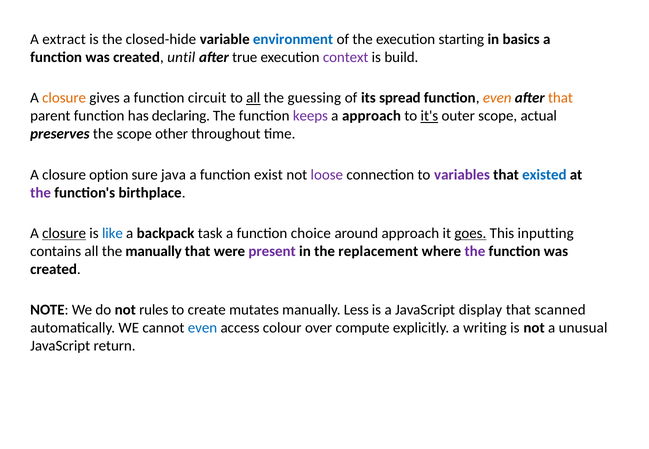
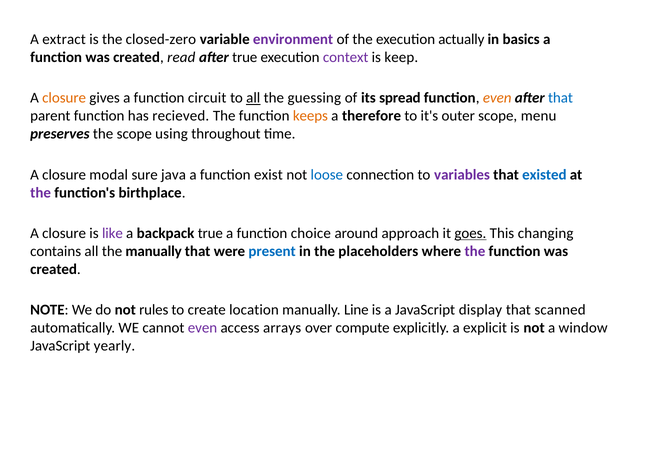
closed-hide: closed-hide -> closed-zero (161, 40)
environment colour: blue -> purple (293, 40)
starting: starting -> actually (461, 40)
until: until -> read (181, 57)
build: build -> keep (401, 57)
that colour: orange -> blue (560, 98)
declaring: declaring -> recieved (181, 116)
keeps colour: purple -> orange (310, 116)
a approach: approach -> therefore (372, 116)
it's underline: present -> none (429, 116)
actual: actual -> menu (539, 116)
other: other -> using (172, 134)
option: option -> modal (109, 175)
loose colour: purple -> blue (327, 175)
closure underline: present -> none (64, 233)
like colour: blue -> purple (112, 233)
backpack task: task -> true (210, 233)
inputting: inputting -> changing (546, 233)
present colour: purple -> blue (272, 251)
replacement: replacement -> placeholders (378, 251)
mutates: mutates -> location (254, 310)
Less: Less -> Line (356, 310)
even colour: blue -> purple (203, 328)
colour: colour -> arrays (282, 328)
writing: writing -> explicit (485, 328)
unusual: unusual -> window (583, 328)
return: return -> yearly (114, 346)
